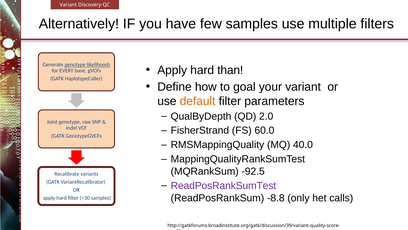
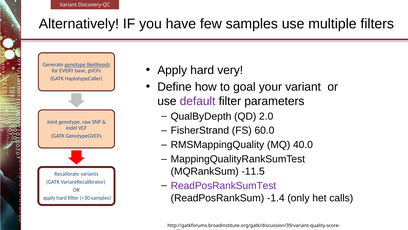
than: than -> very (230, 70)
default colour: orange -> purple (198, 101)
-92.5: -92.5 -> -11.5 (253, 171)
-8.8: -8.8 -> -1.4 (276, 198)
